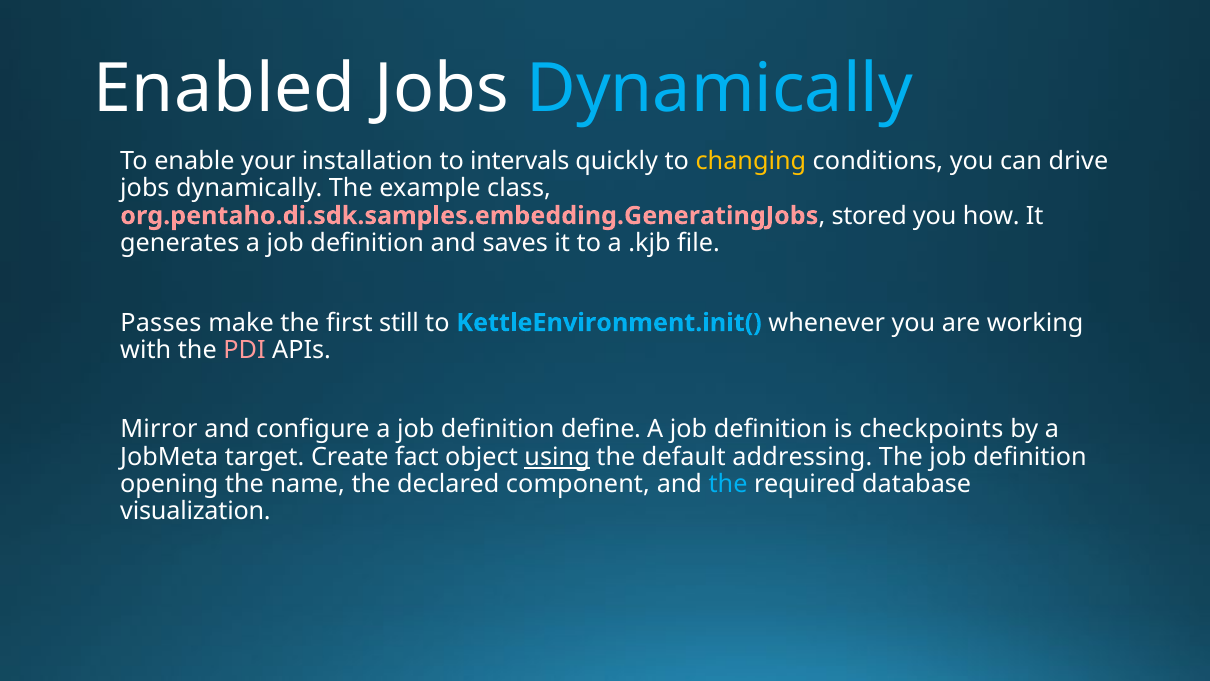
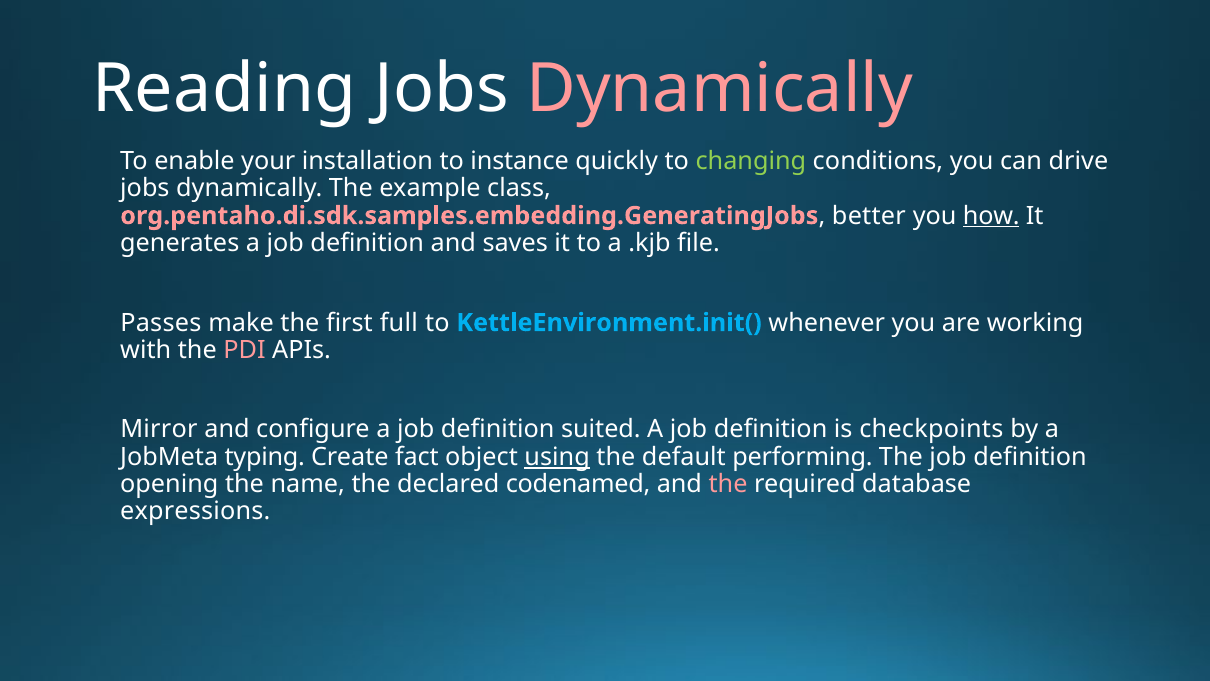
Enabled: Enabled -> Reading (224, 89)
Dynamically colour: light blue -> pink (720, 89)
intervals: intervals -> instance (520, 161)
changing colour: yellow -> light green (751, 161)
stored: stored -> better (869, 216)
how underline: none -> present (991, 216)
still: still -> full (399, 323)
define: define -> suited (601, 429)
target: target -> typing (265, 457)
addressing: addressing -> performing (803, 457)
component: component -> codenamed (578, 484)
the colour: light blue -> pink (728, 484)
visualization: visualization -> expressions (195, 511)
